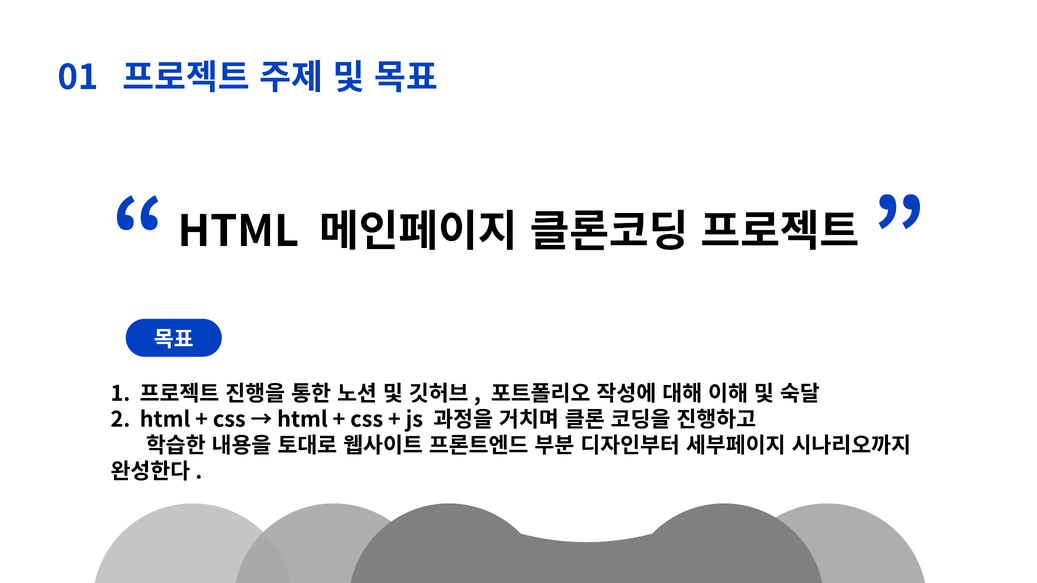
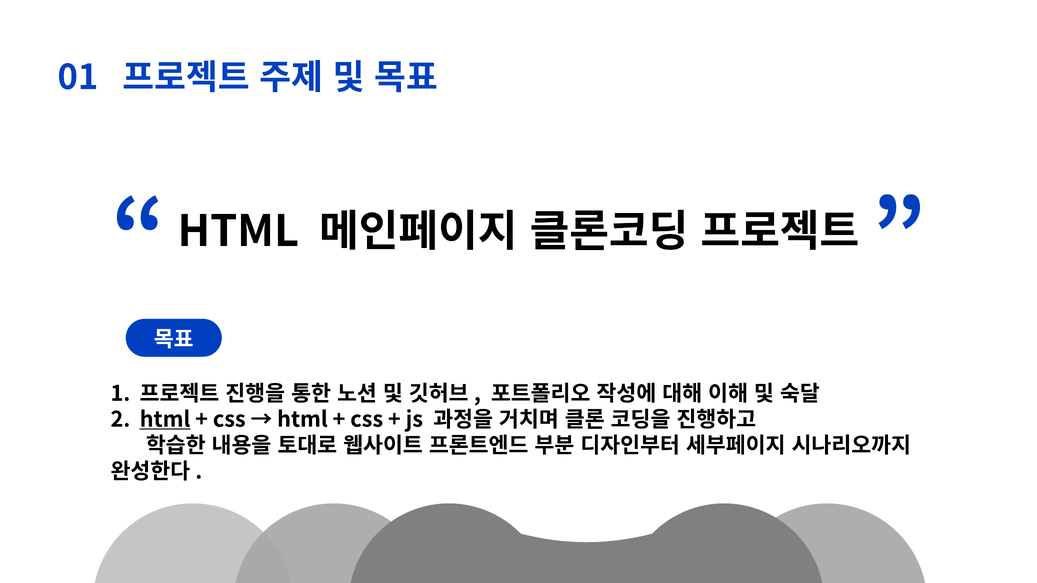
html underline: none -> present (165, 420)
